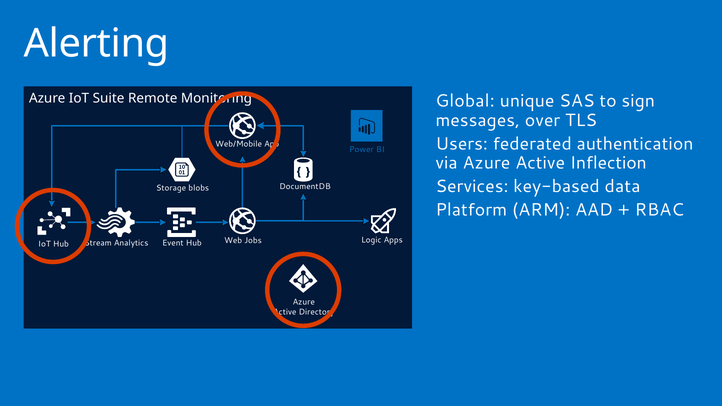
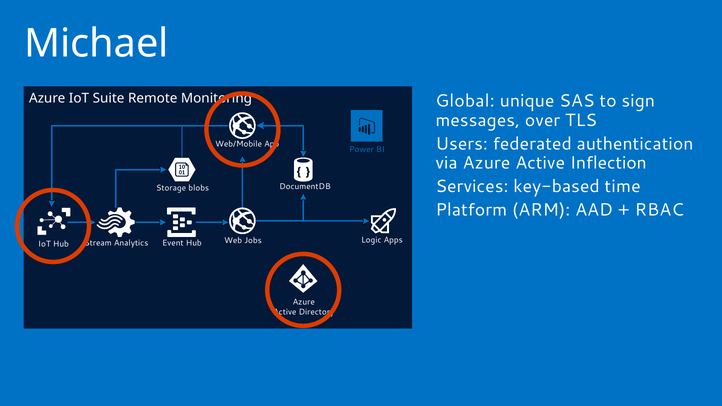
Alerting: Alerting -> Michael (97, 44)
data: data -> time (623, 186)
